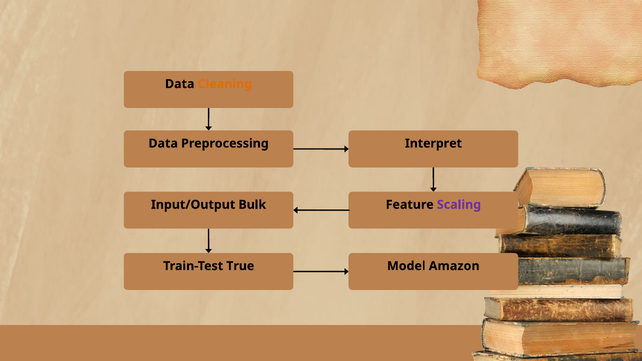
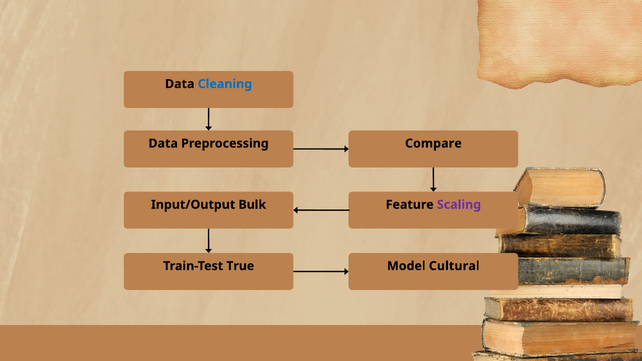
Cleaning colour: orange -> blue (225, 84)
Interpret: Interpret -> Compare (433, 143)
Amazon: Amazon -> Cultural (454, 266)
